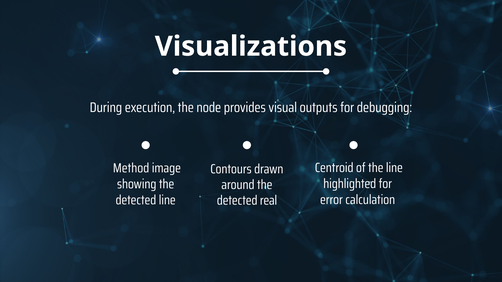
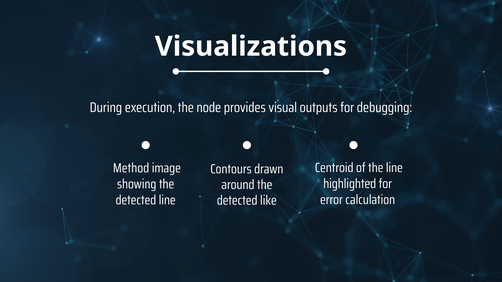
real: real -> like (268, 201)
